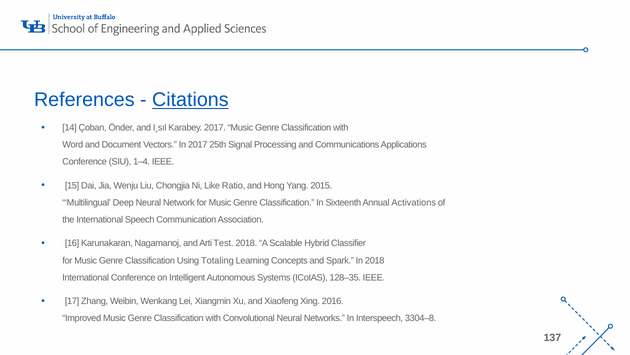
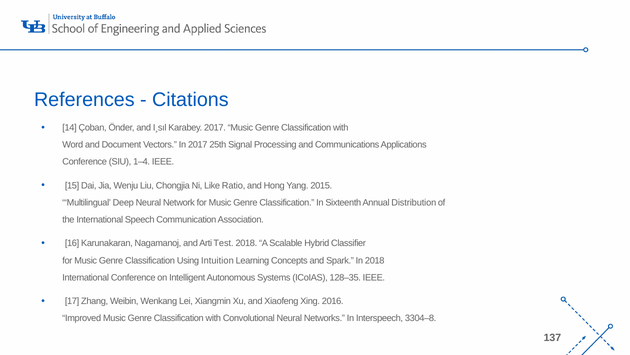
Citations underline: present -> none (190, 100)
Activations: Activations -> Distribution (414, 202)
Totaling: Totaling -> Intuition (217, 260)
